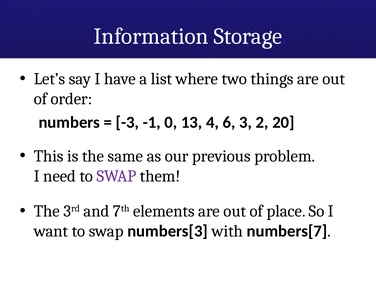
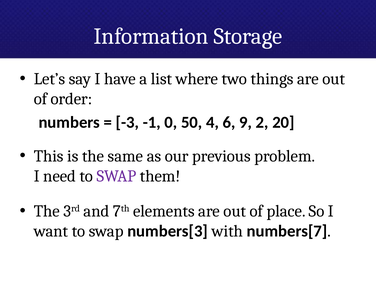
13: 13 -> 50 (192, 122)
3: 3 -> 9 (246, 122)
